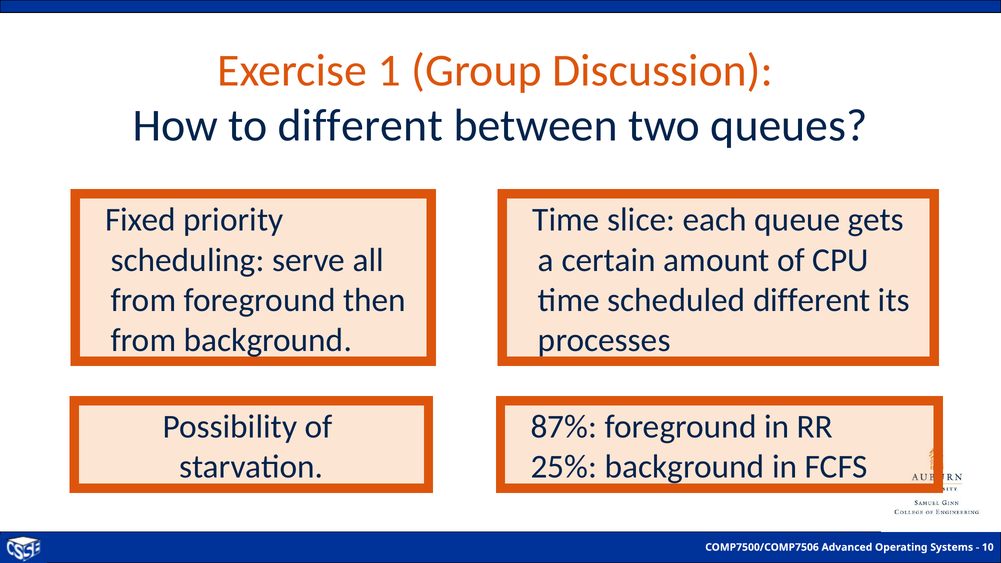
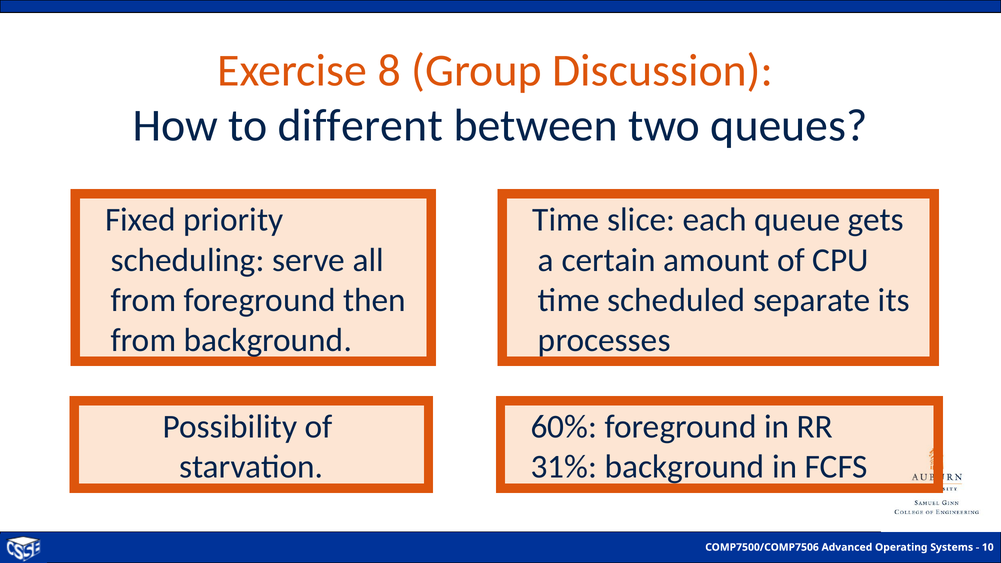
1: 1 -> 8 (389, 71)
scheduled different: different -> separate (812, 300)
87%: 87% -> 60% (564, 427)
25%: 25% -> 31% (564, 467)
